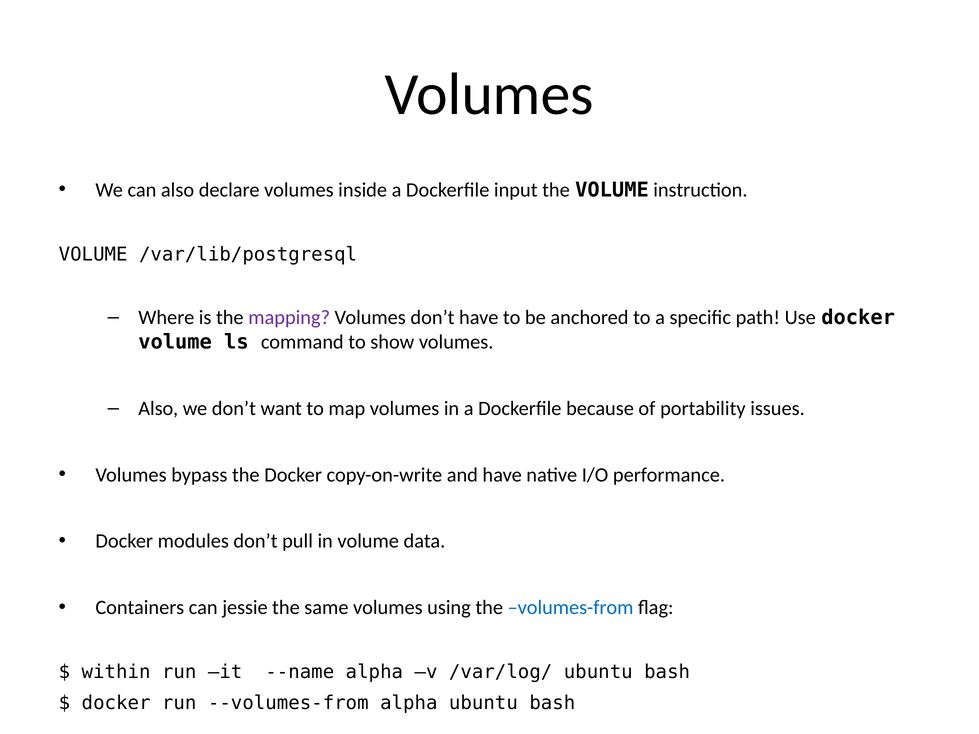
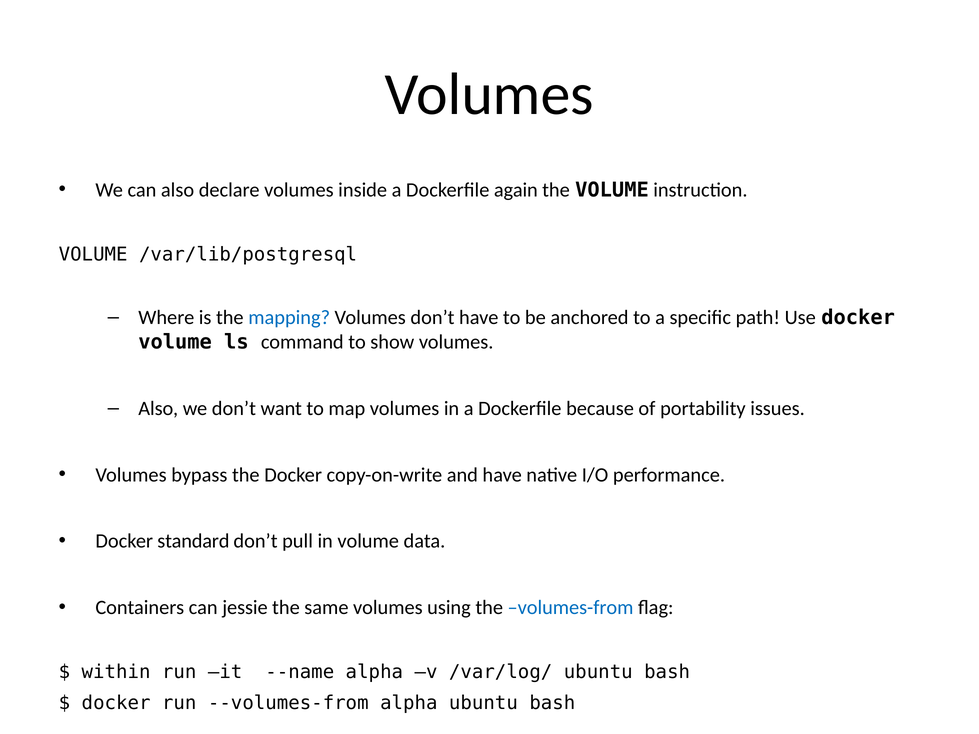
input: input -> again (516, 190)
mapping colour: purple -> blue (289, 318)
modules: modules -> standard (193, 541)
